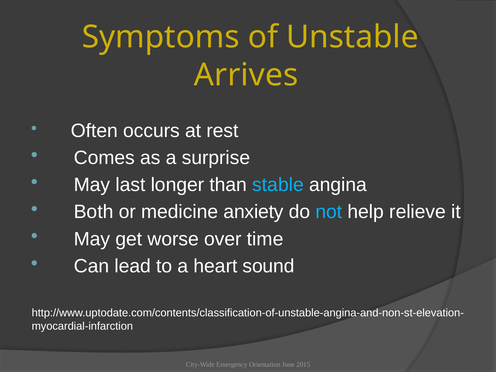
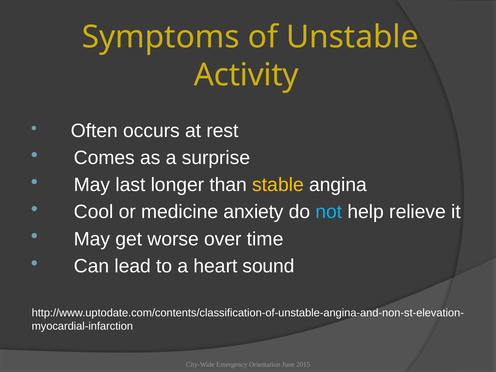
Arrives: Arrives -> Activity (246, 75)
stable colour: light blue -> yellow (278, 185)
Both: Both -> Cool (94, 212)
